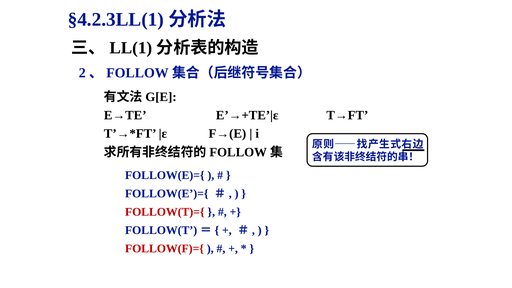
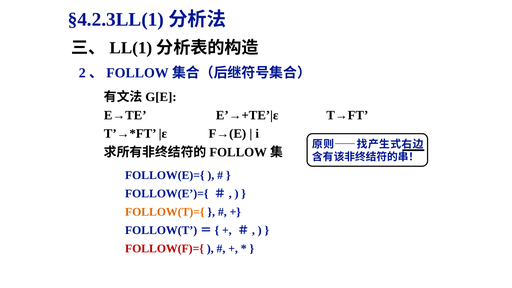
FOLLOW(T)={ colour: red -> orange (165, 212)
